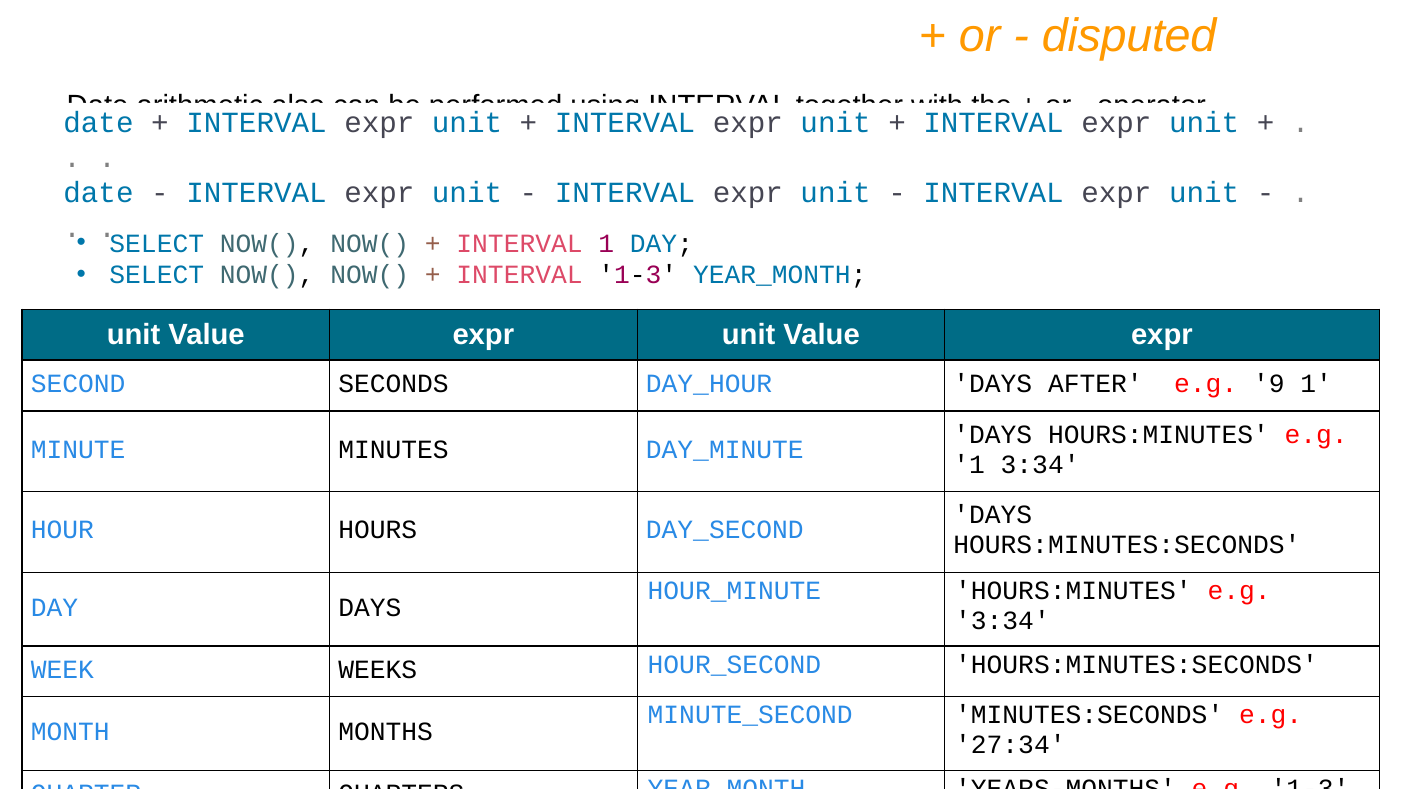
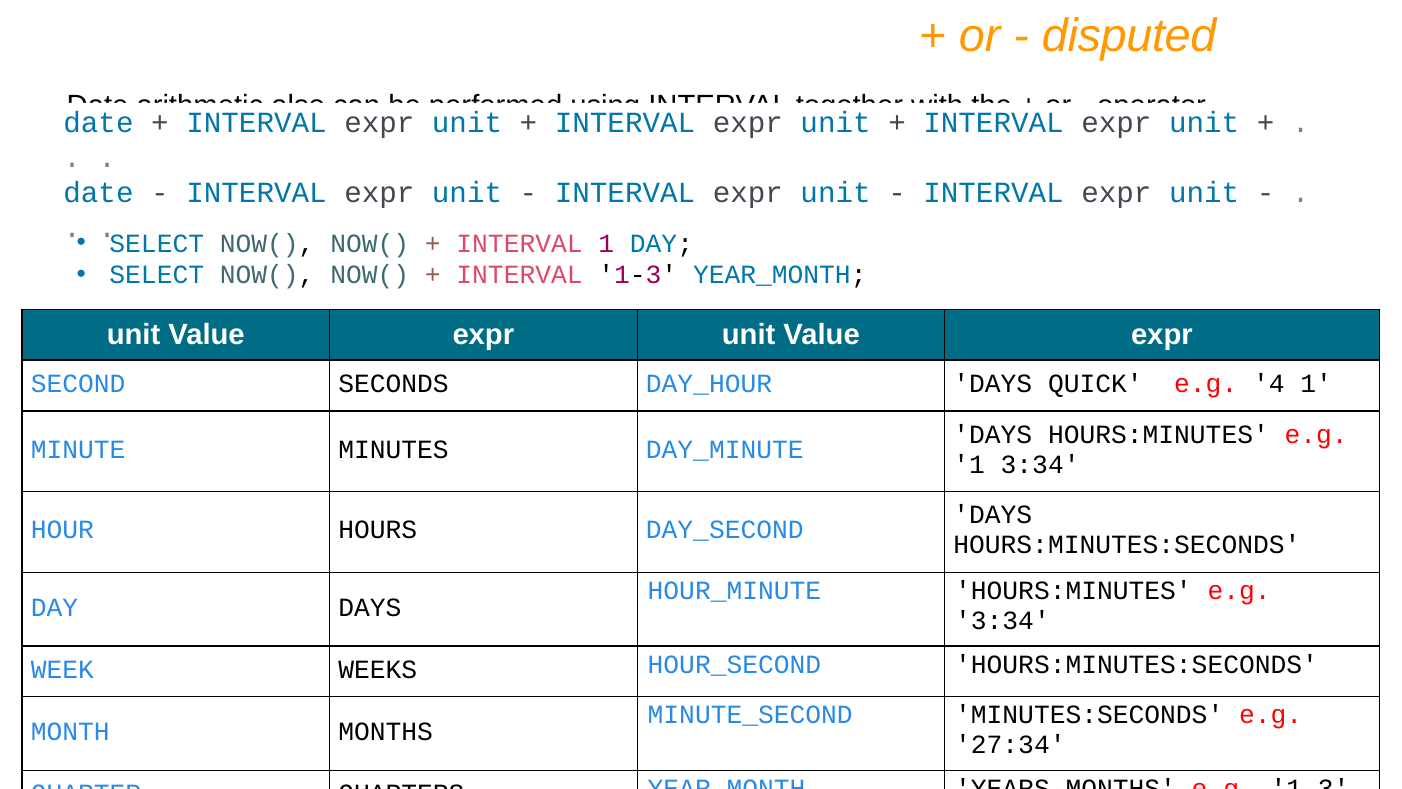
AFTER: AFTER -> QUICK (1095, 384)
9: 9 -> 4 (1269, 384)
